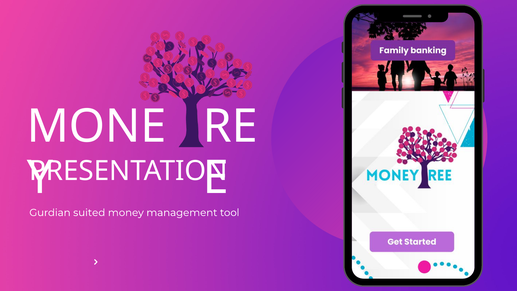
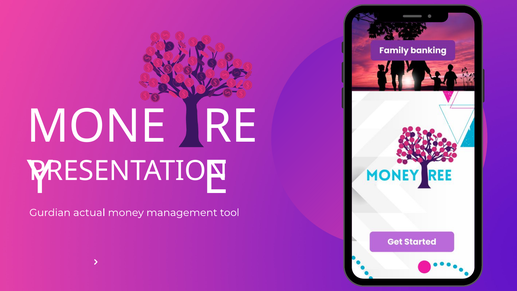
suited: suited -> actual (89, 213)
